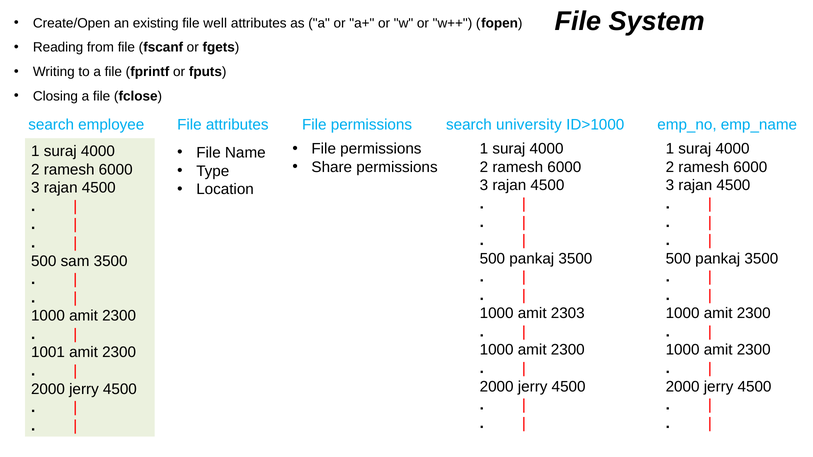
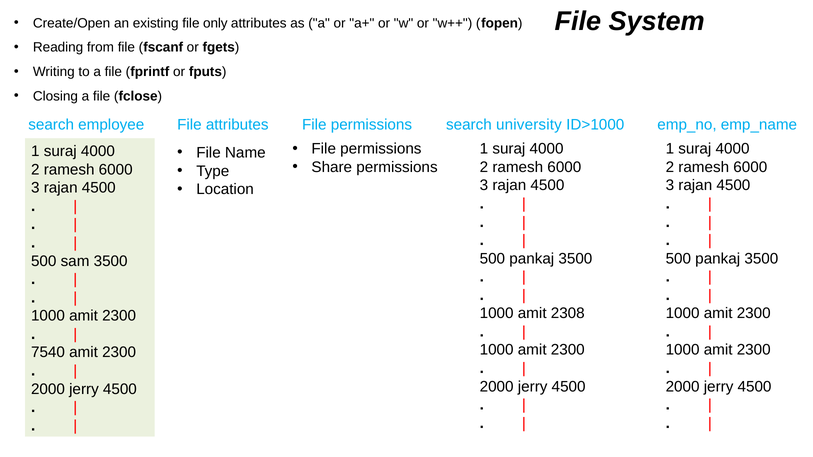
well: well -> only (215, 23)
2303: 2303 -> 2308 (568, 314)
1001: 1001 -> 7540 (48, 353)
